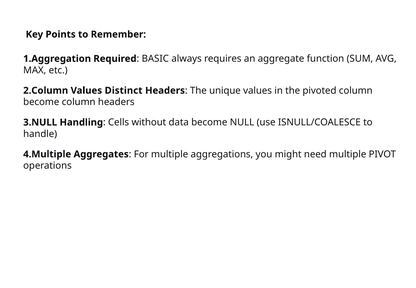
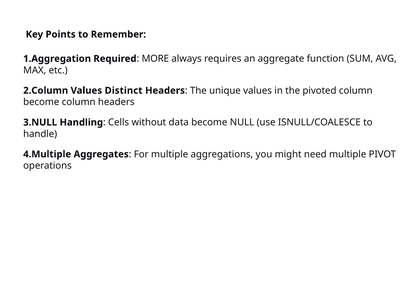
BASIC: BASIC -> MORE (155, 59)
